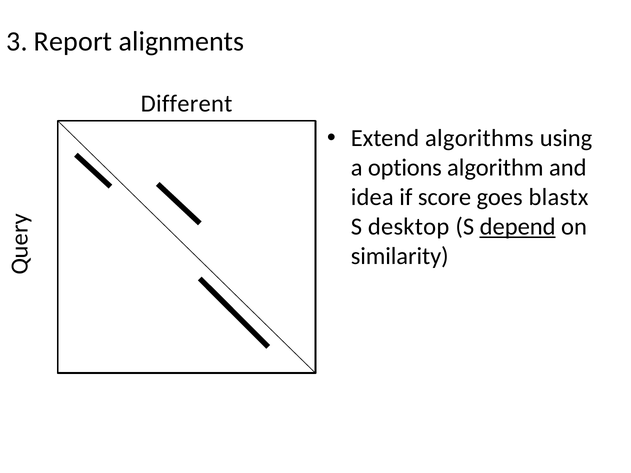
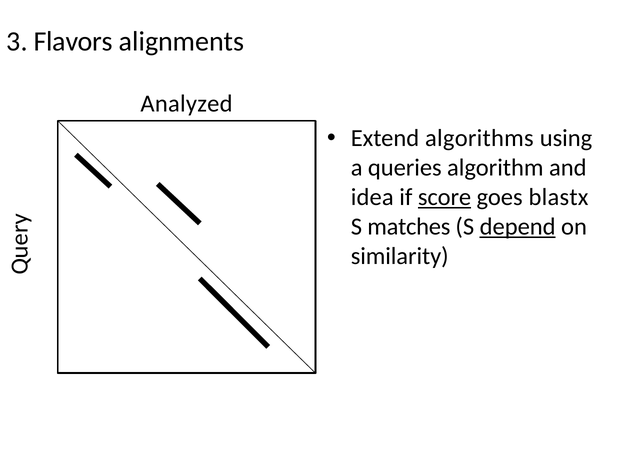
Report: Report -> Flavors (73, 41)
Different: Different -> Analyzed (187, 104)
options: options -> queries (405, 168)
score underline: none -> present (445, 197)
desktop: desktop -> matches (409, 227)
